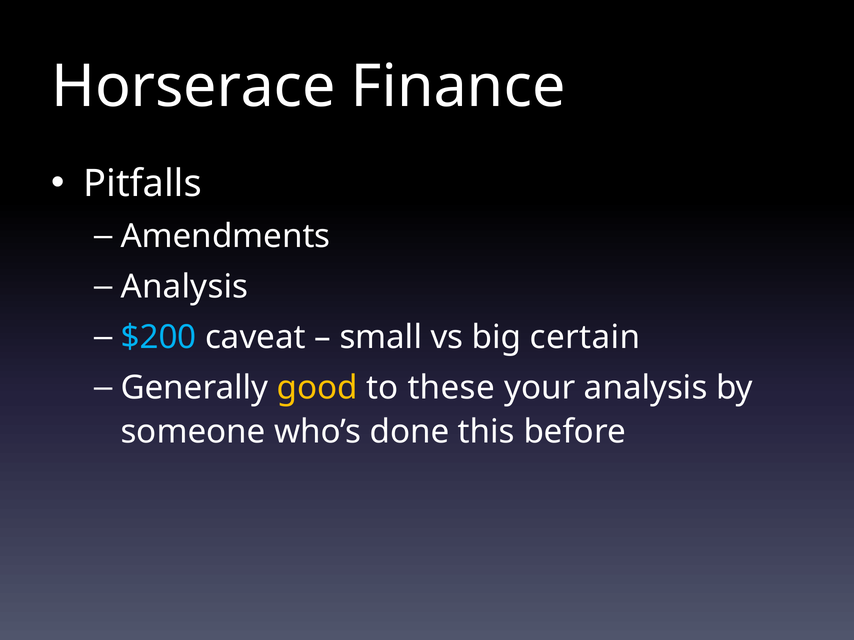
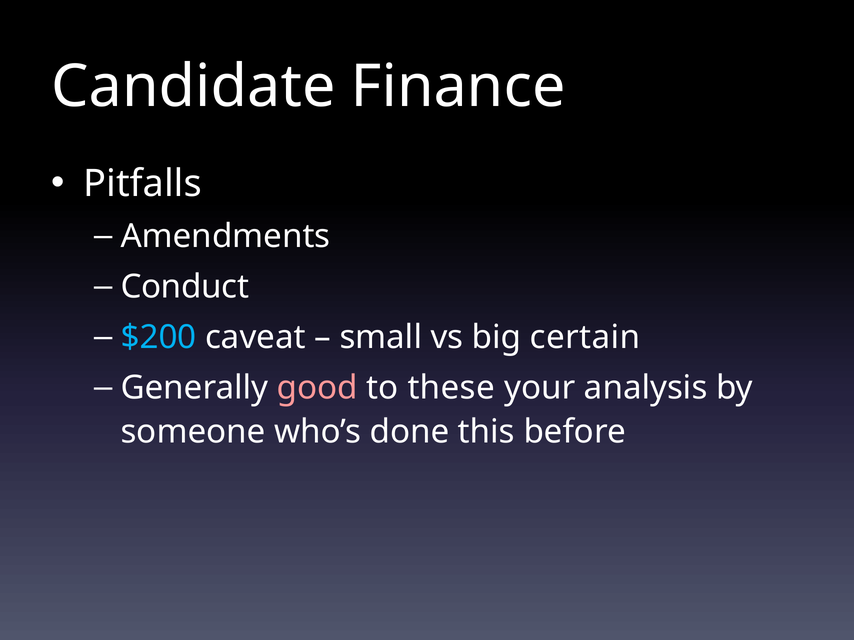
Horserace: Horserace -> Candidate (193, 87)
Analysis: Analysis -> Conduct (185, 287)
good colour: yellow -> pink (317, 388)
